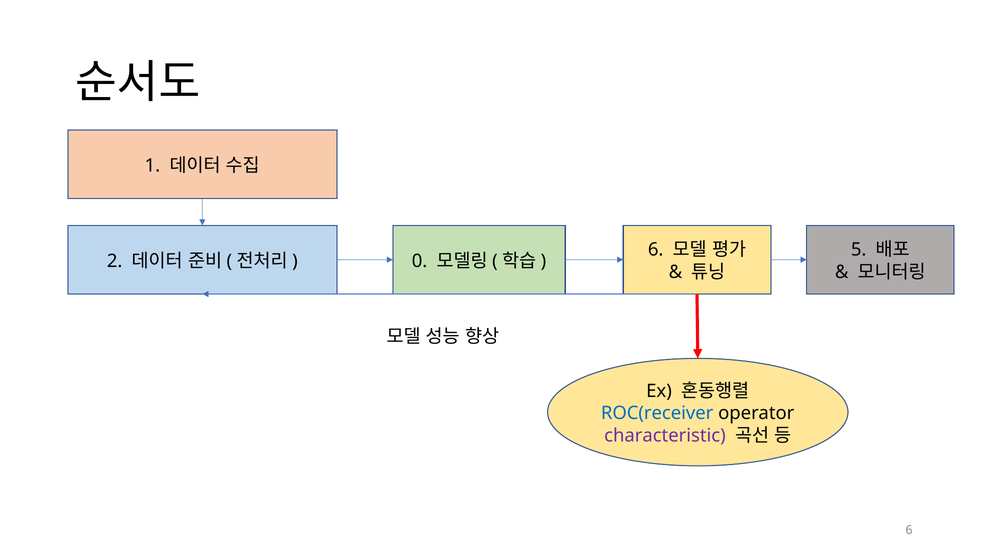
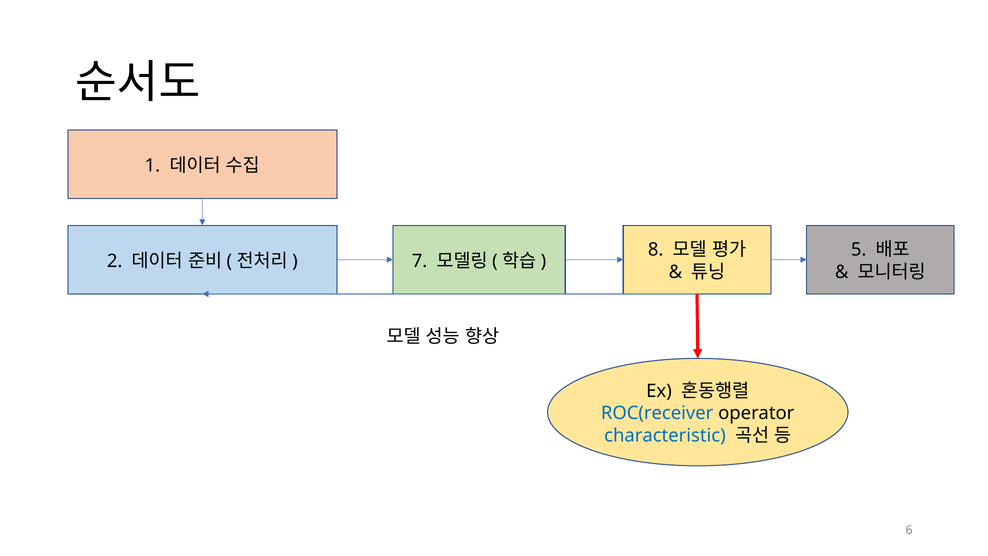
0: 0 -> 7 (420, 261)
6: 6 -> 8 (656, 250)
characteristic colour: purple -> blue (665, 435)
